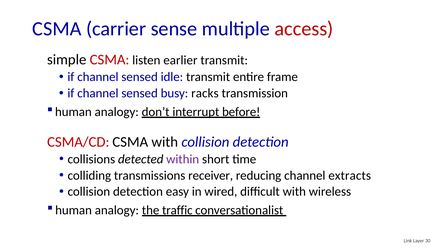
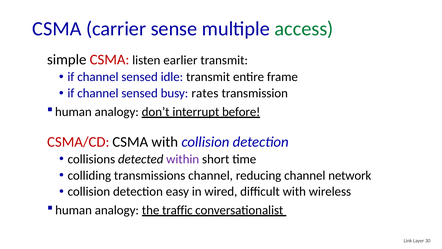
access colour: red -> green (304, 29)
racks: racks -> rates (205, 93)
transmissions receiver: receiver -> channel (211, 175)
extracts: extracts -> network (350, 175)
